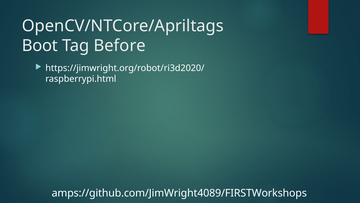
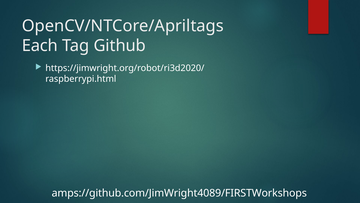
Boot: Boot -> Each (40, 46)
Before: Before -> Github (120, 46)
